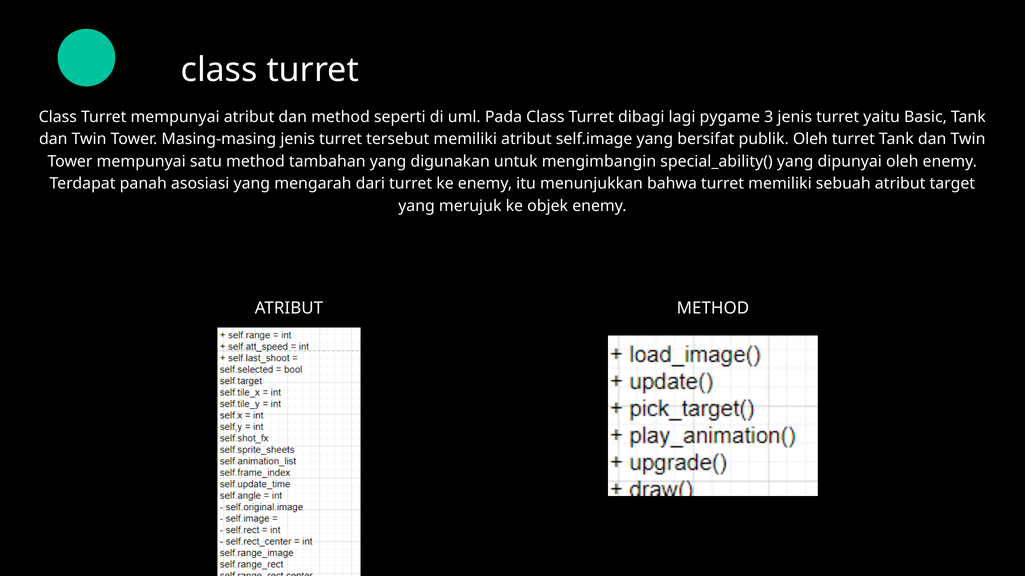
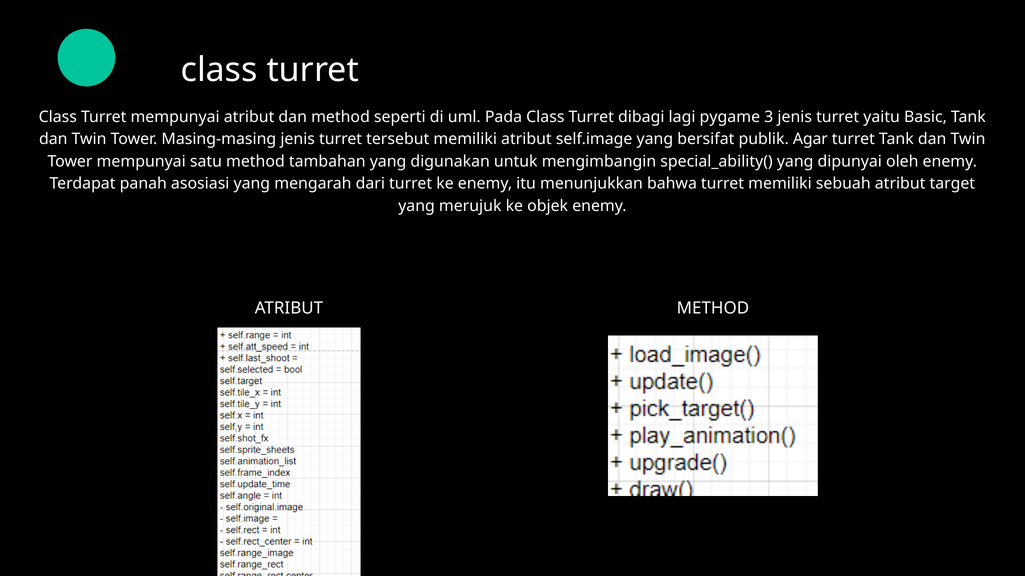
publik Oleh: Oleh -> Agar (810, 139)
